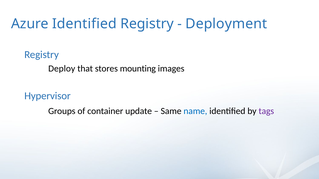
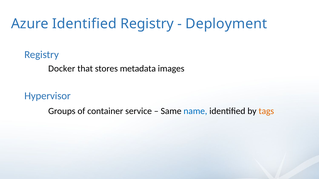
Deploy: Deploy -> Docker (62, 69)
mounting: mounting -> metadata (138, 69)
update: update -> service (139, 111)
tags colour: purple -> orange (266, 111)
